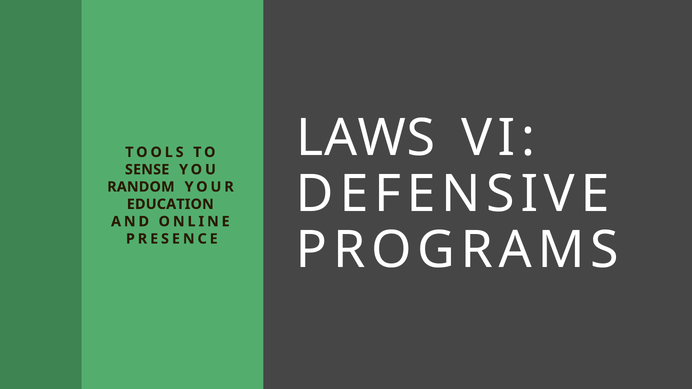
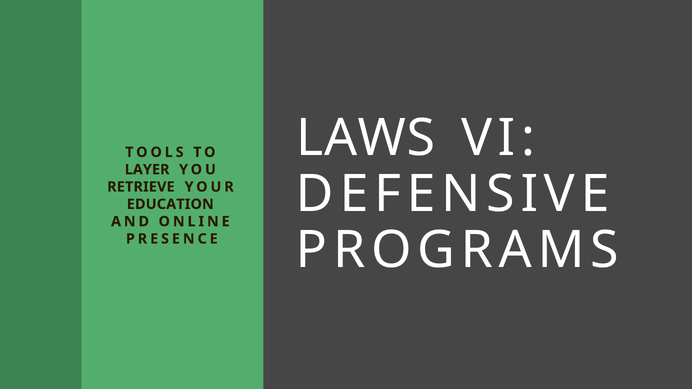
SENSE: SENSE -> LAYER (147, 170)
RANDOM: RANDOM -> RETRIEVE (141, 187)
